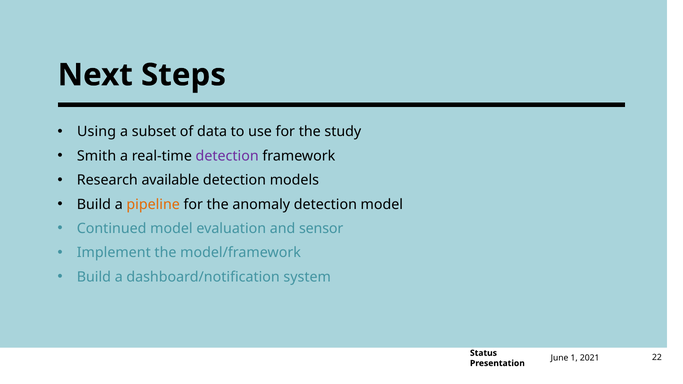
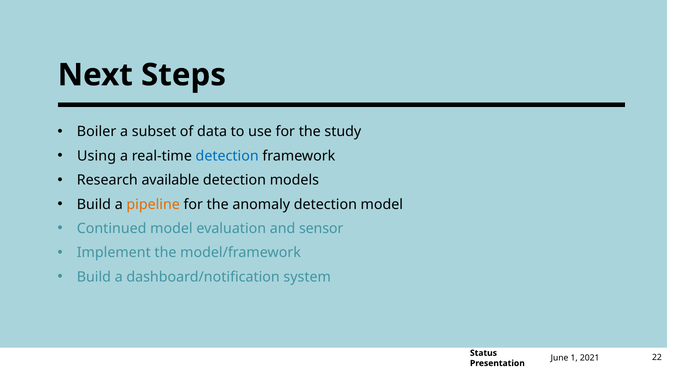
Using: Using -> Boiler (97, 132)
Smith: Smith -> Using (97, 156)
detection colour: purple -> blue (227, 156)
